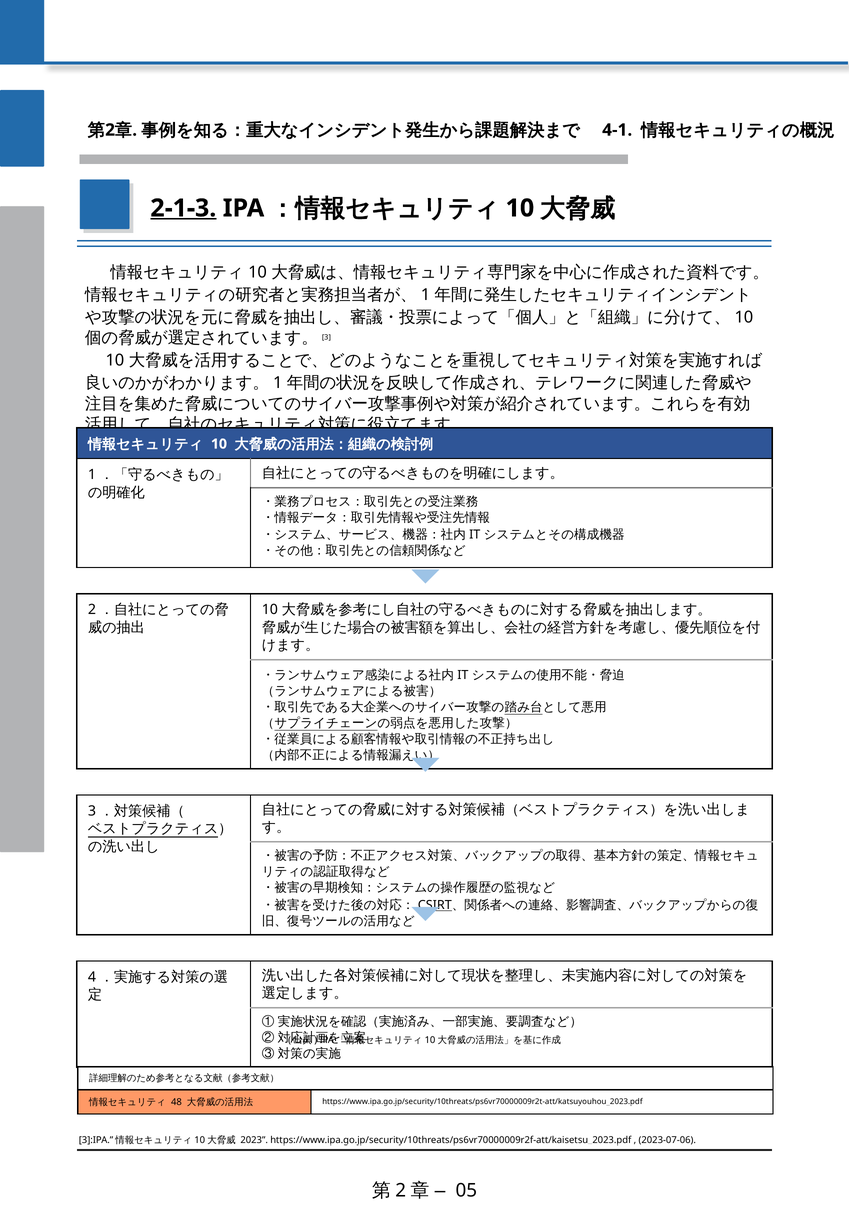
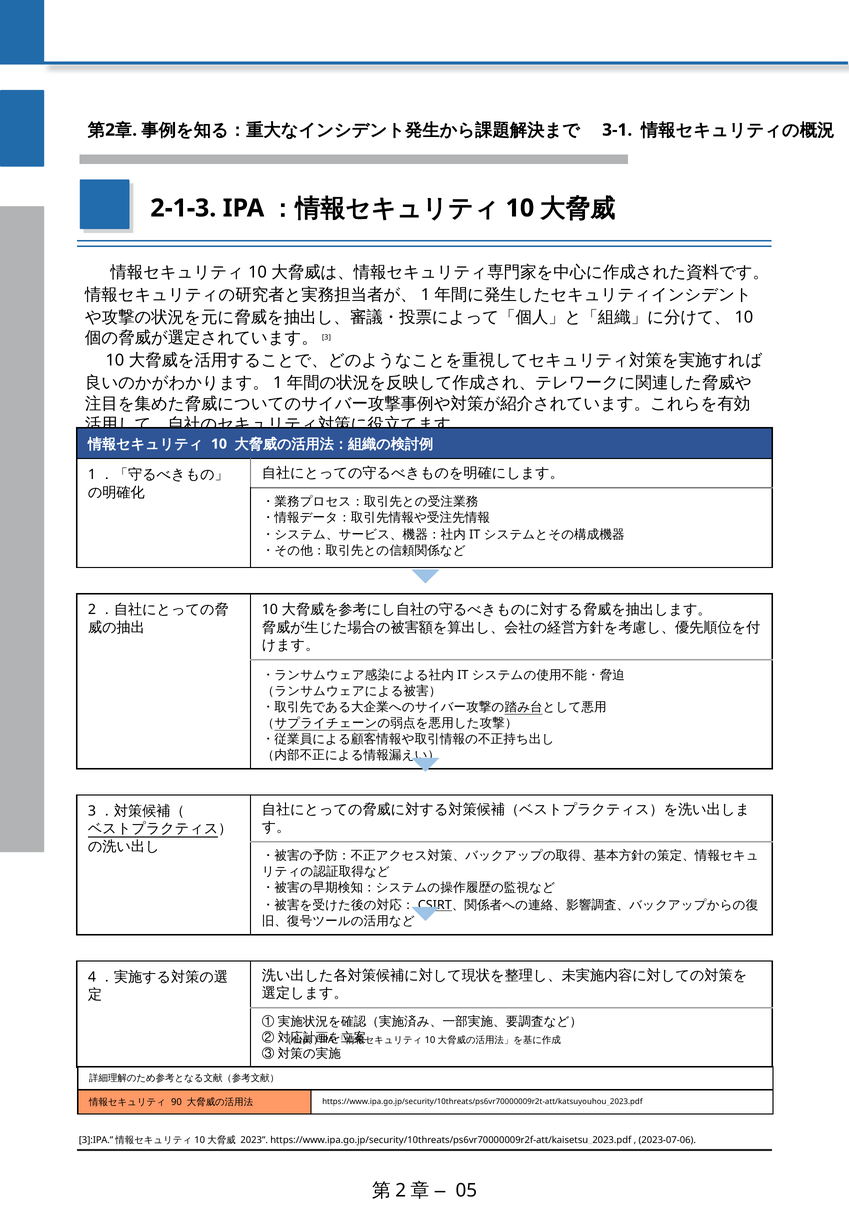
4-1: 4-1 -> 3-1 (617, 130)
2-1-3 underline: present -> none (183, 208)
48: 48 -> 90 (176, 1103)
